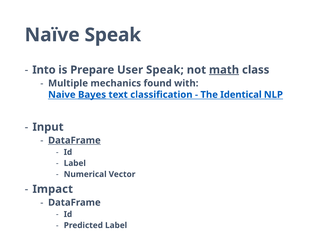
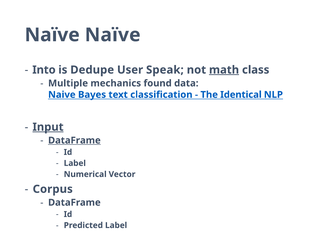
Naïve Speak: Speak -> Naïve (113, 35)
Prepare: Prepare -> Dedupe (92, 70)
with: with -> data (186, 84)
Bayes underline: present -> none (92, 95)
Input underline: none -> present (48, 127)
Impact: Impact -> Corpus (53, 190)
